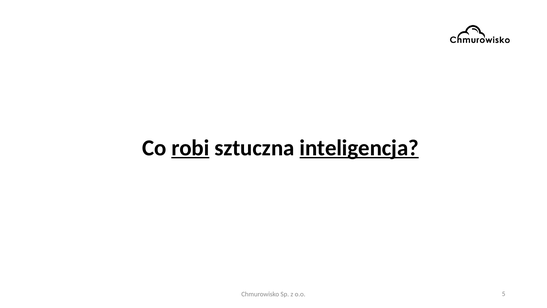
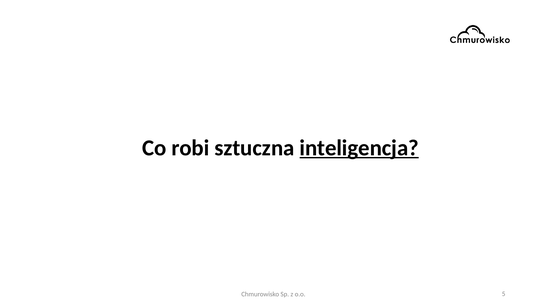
robi underline: present -> none (190, 148)
